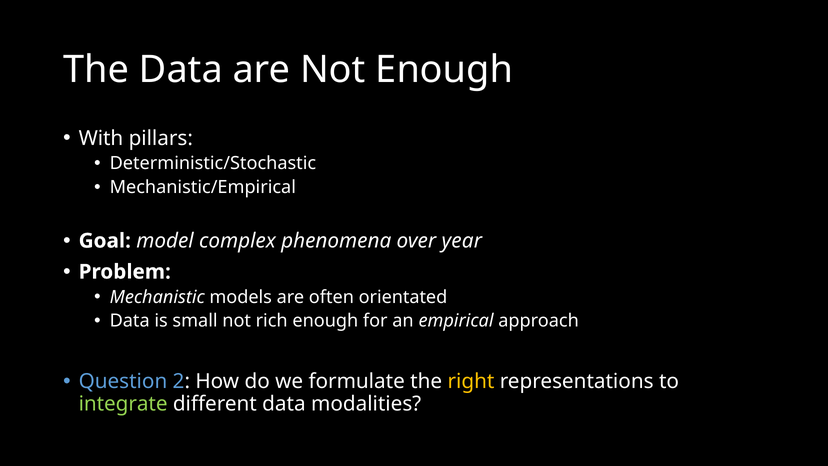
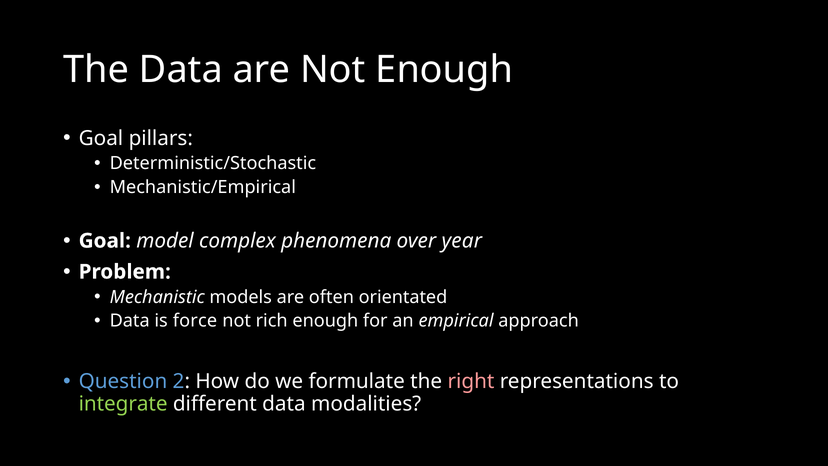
With: With -> Goal (101, 138)
small: small -> force (195, 321)
right colour: yellow -> pink (471, 381)
